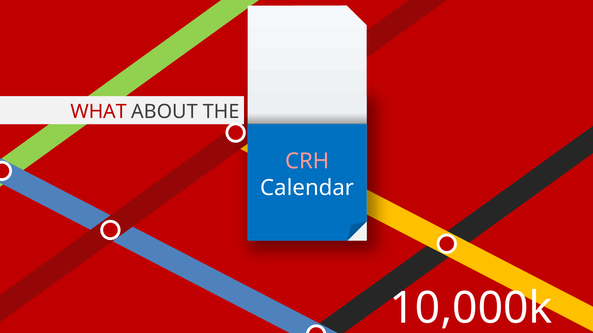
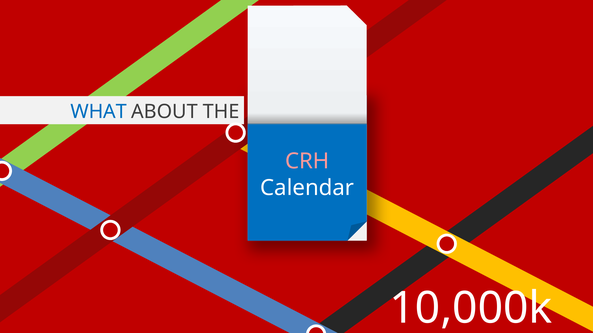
WHAT colour: red -> blue (99, 112)
